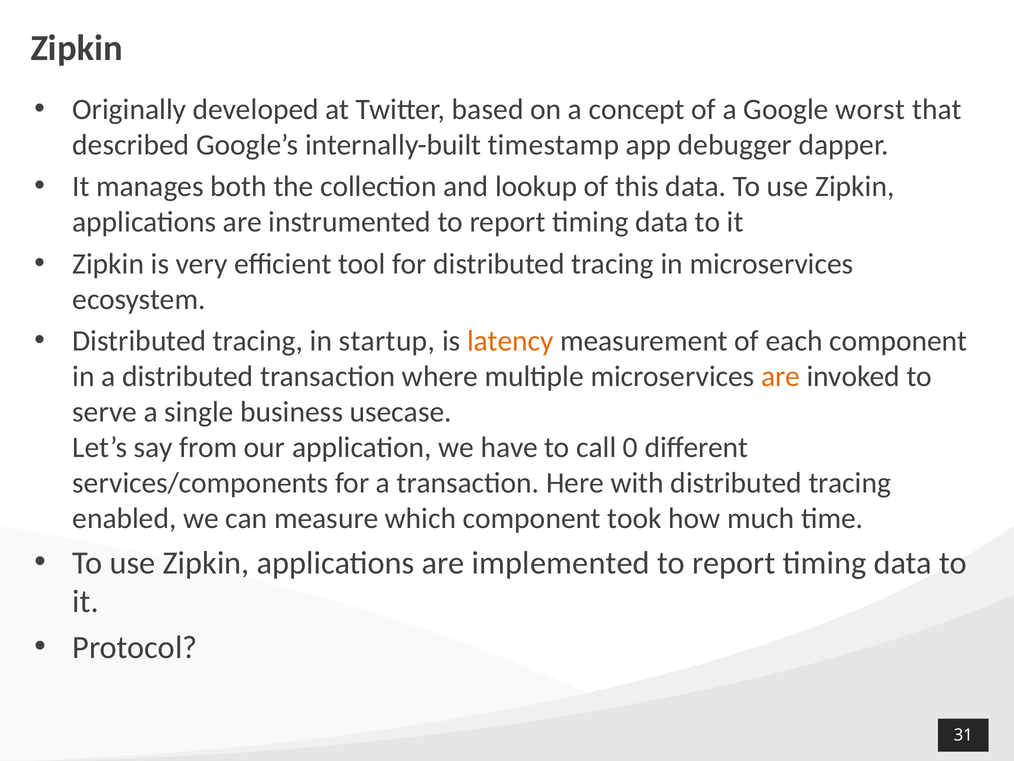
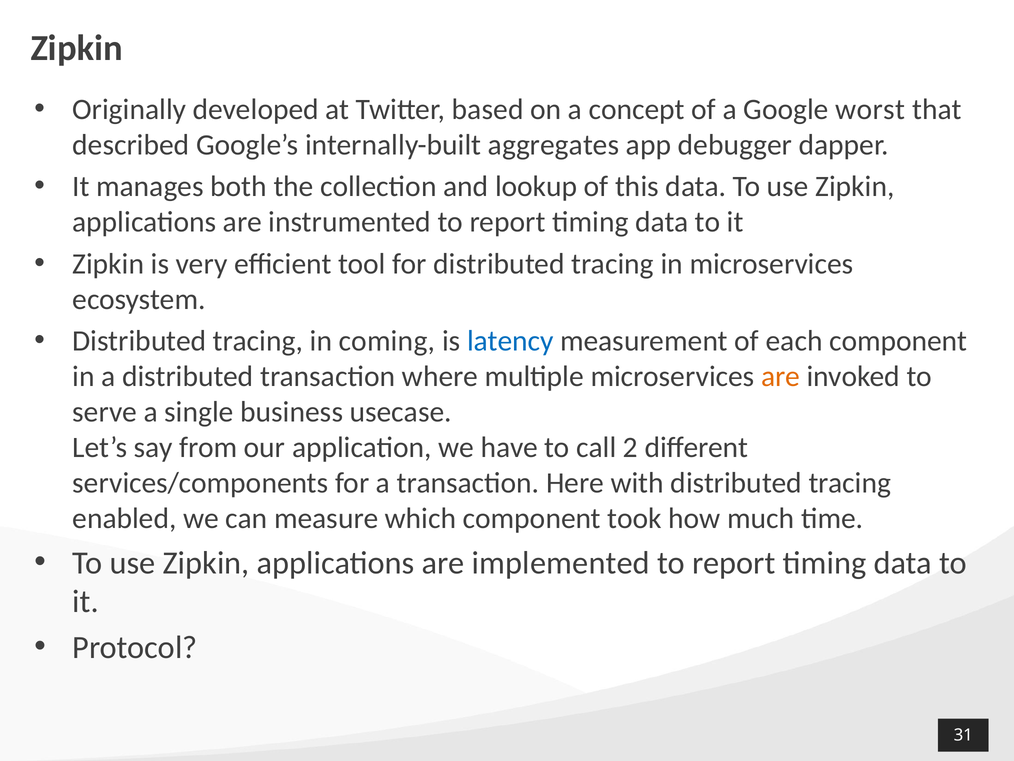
timestamp: timestamp -> aggregates (554, 145)
startup: startup -> coming (387, 341)
latency colour: orange -> blue (510, 341)
0: 0 -> 2 (630, 447)
